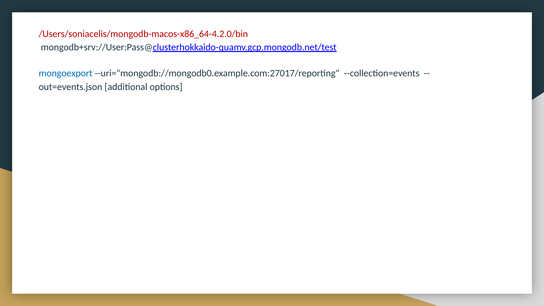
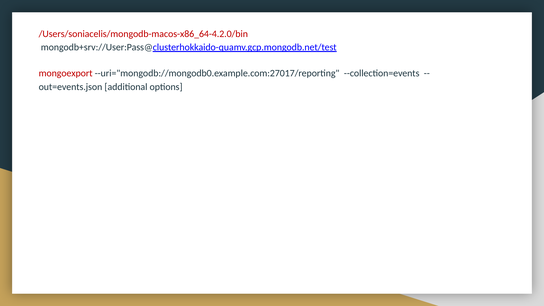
mongoexport colour: blue -> red (66, 73)
